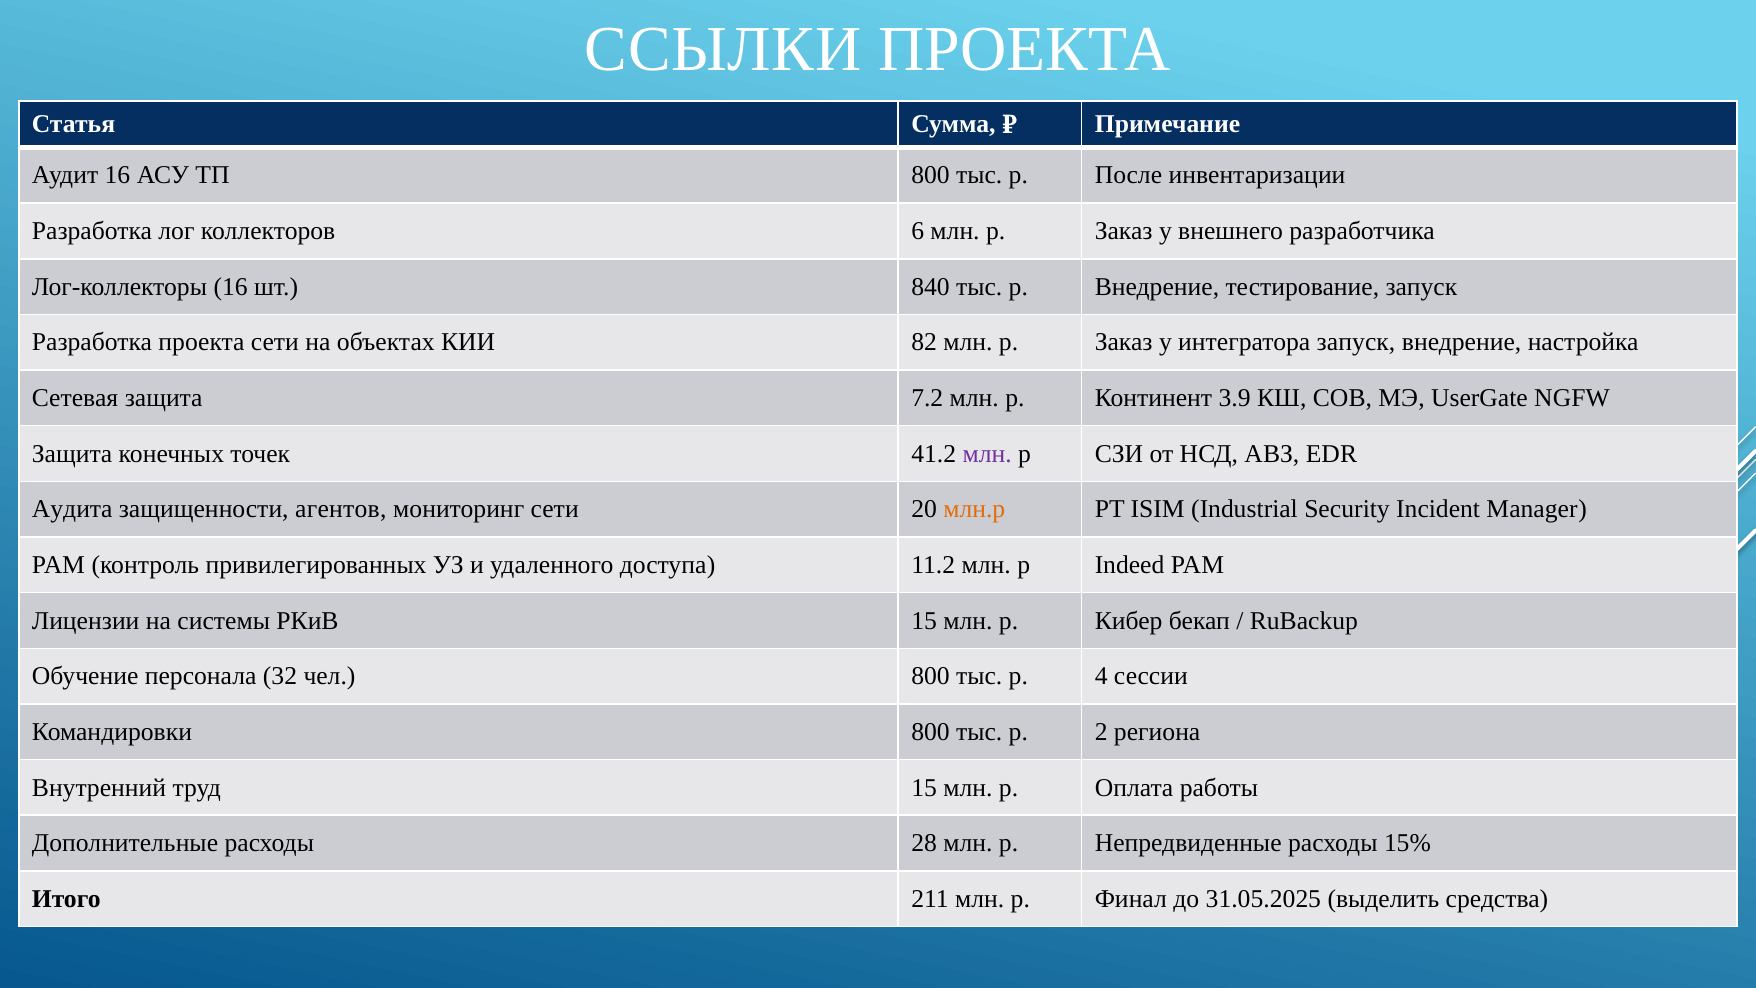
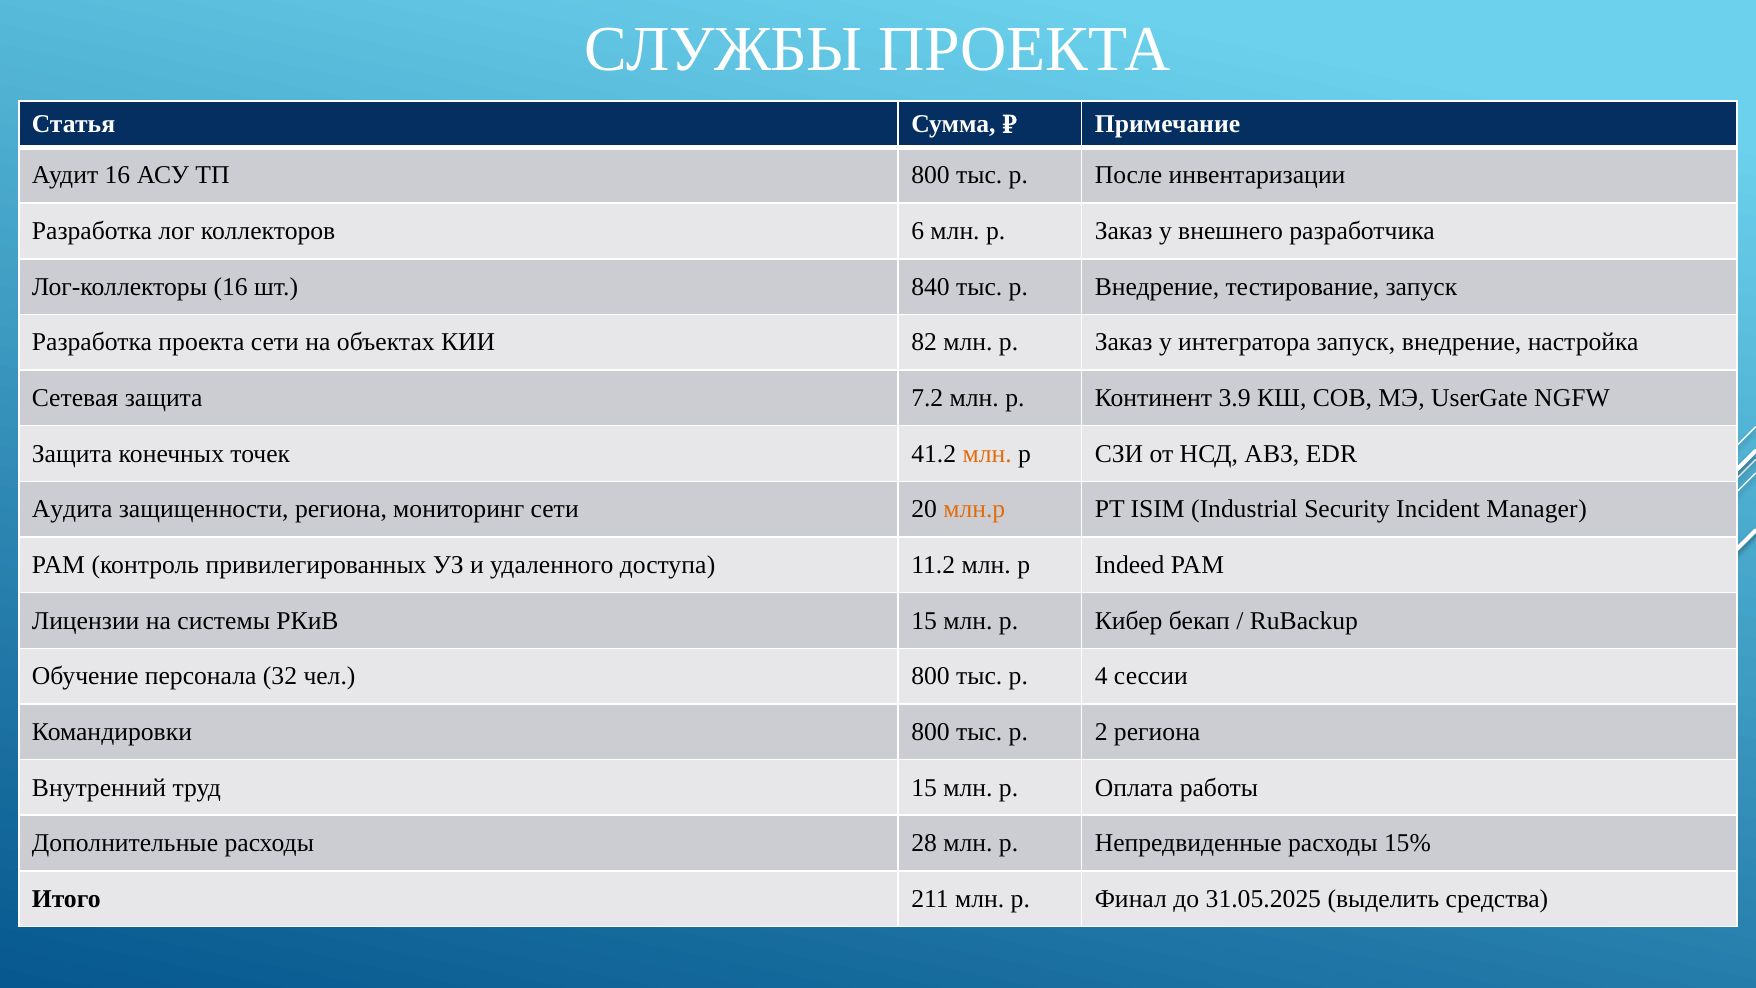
ССЫЛКИ: ССЫЛКИ -> СЛУЖБЫ (724, 49)
млн colour: purple -> orange (987, 454)
защищенности агентов: агентов -> региона (341, 509)
